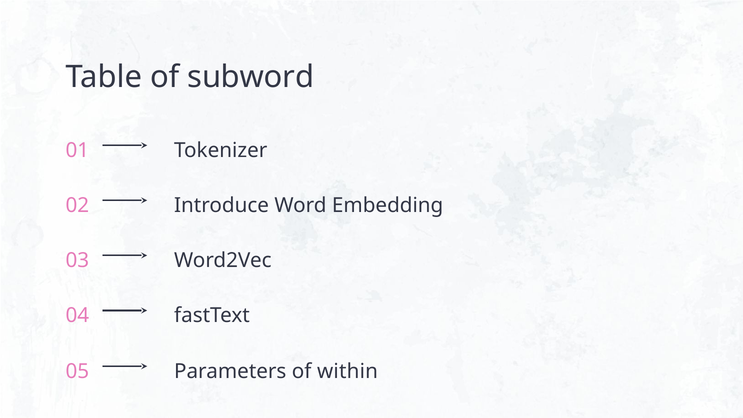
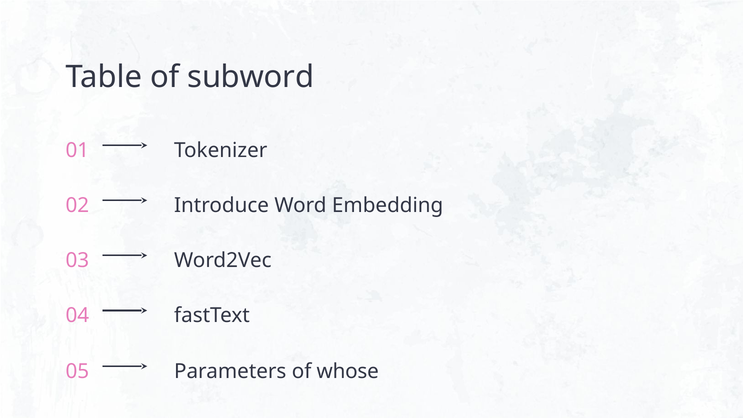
within: within -> whose (348, 371)
